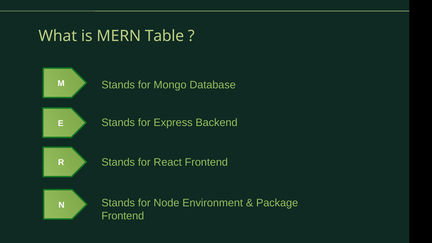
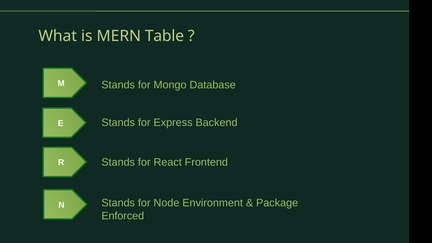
Frontend: Frontend -> Enforced (123, 216)
